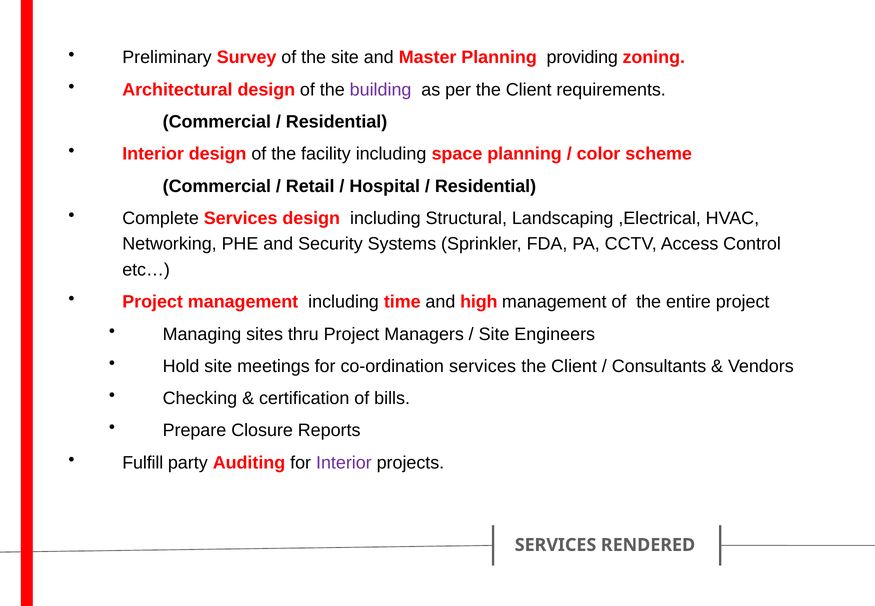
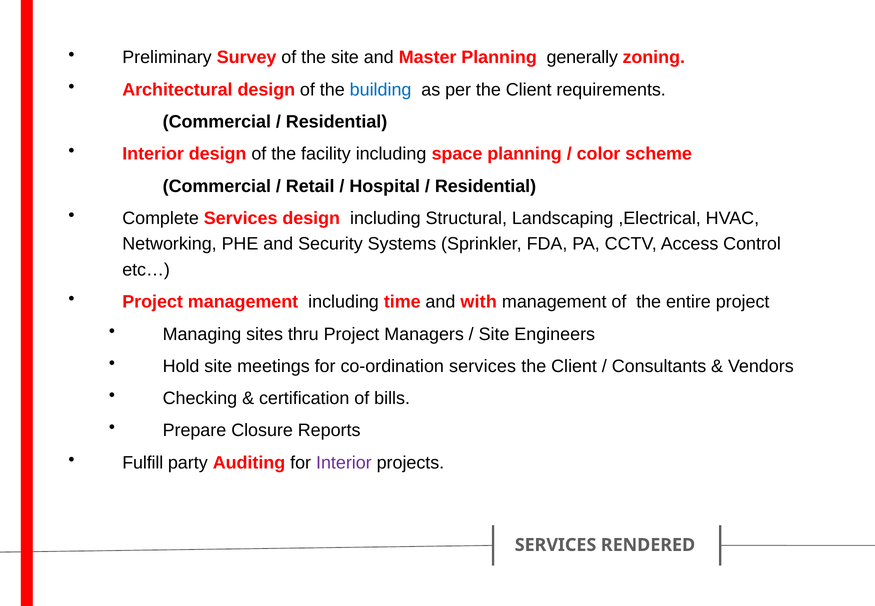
providing: providing -> generally (582, 58)
building colour: purple -> blue (381, 90)
high: high -> with (479, 302)
